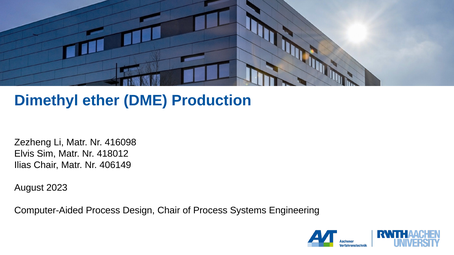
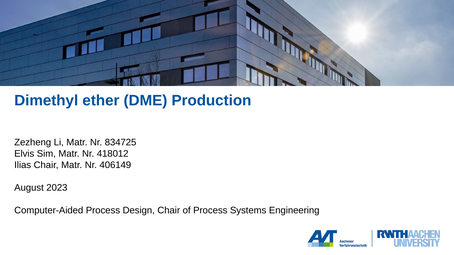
416098: 416098 -> 834725 (121, 143)
